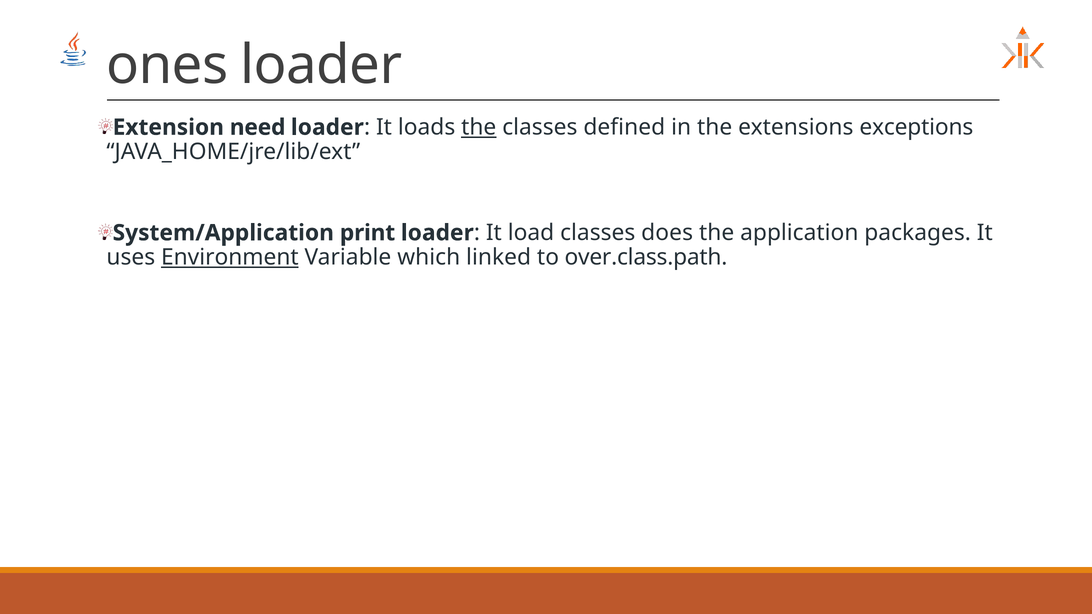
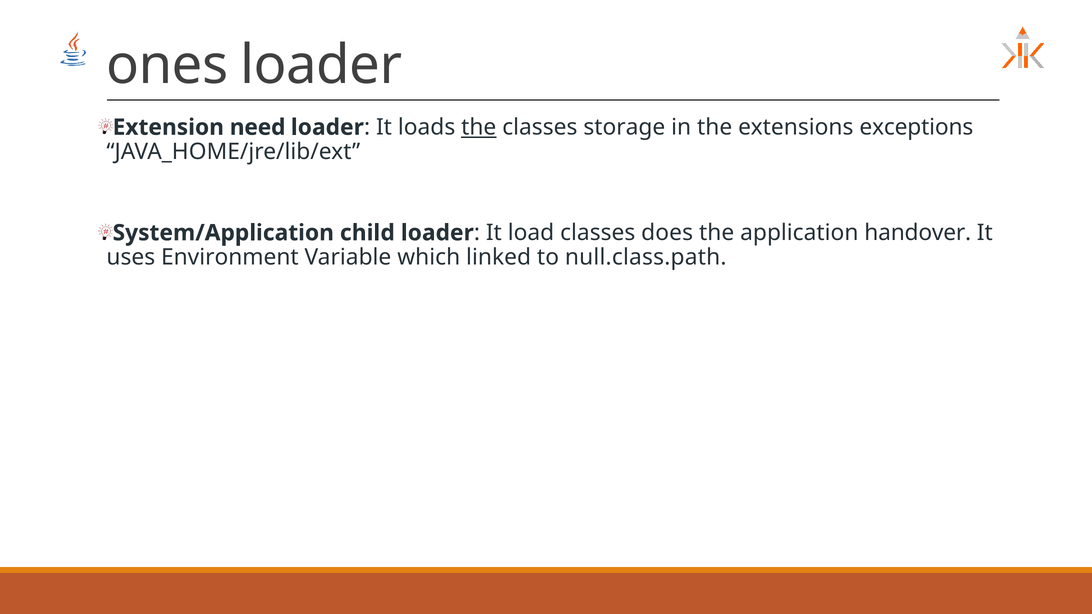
defined: defined -> storage (624, 127)
print: print -> child (367, 233)
packages: packages -> handover (918, 233)
Environment underline: present -> none (230, 257)
over.class.path: over.class.path -> null.class.path (646, 257)
